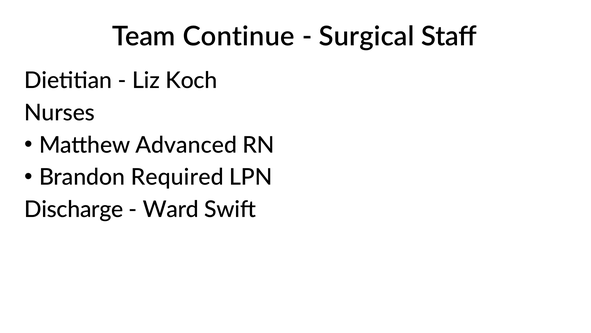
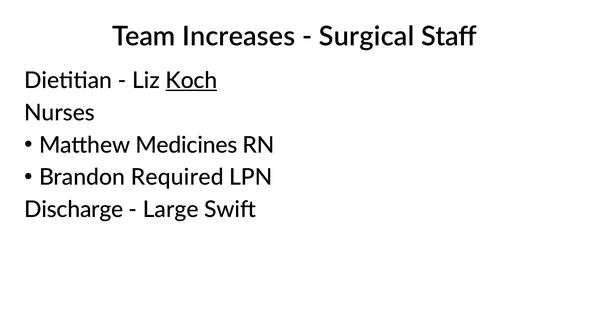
Continue: Continue -> Increases (239, 37)
Koch underline: none -> present (191, 80)
Advanced: Advanced -> Medicines (186, 145)
Ward: Ward -> Large (171, 209)
